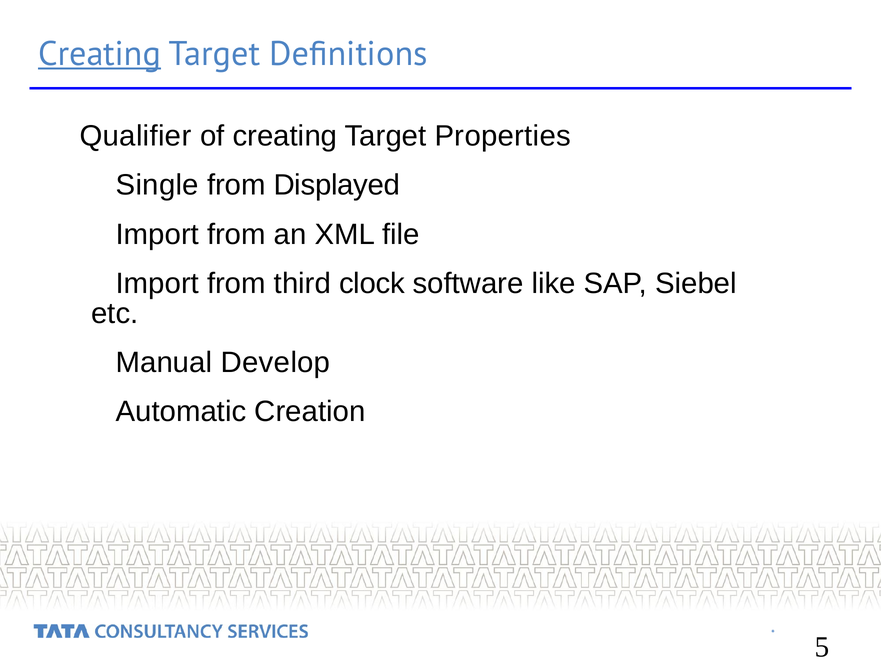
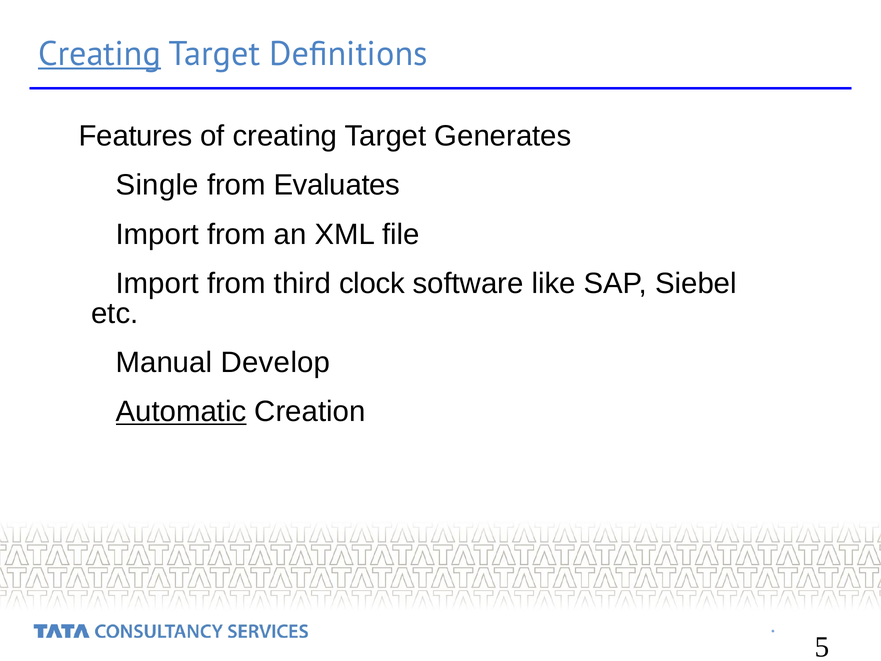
Qualifier: Qualifier -> Features (136, 136)
Properties: Properties -> Generates (503, 136)
Displayed: Displayed -> Evaluates (337, 185)
Automatic underline: none -> present (181, 411)
